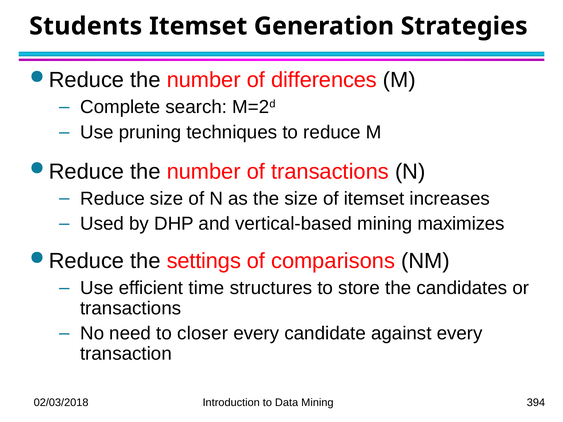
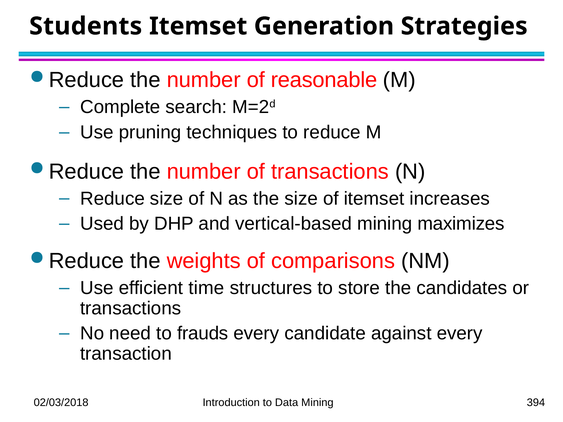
differences: differences -> reasonable (324, 80)
settings: settings -> weights (204, 261)
closer: closer -> frauds (203, 334)
